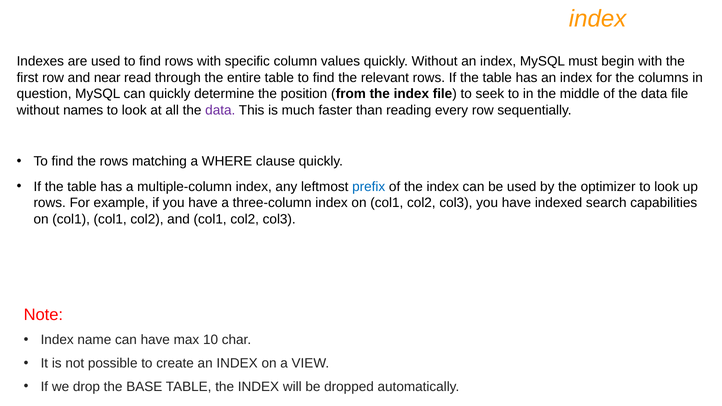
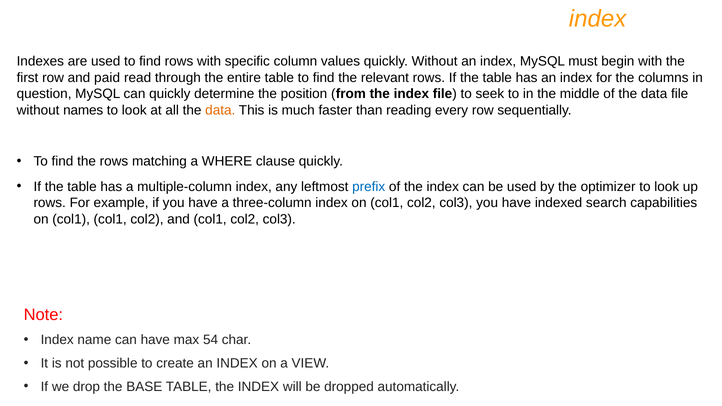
near: near -> paid (107, 78)
data colour: purple -> orange (220, 110)
10: 10 -> 54 (211, 340)
